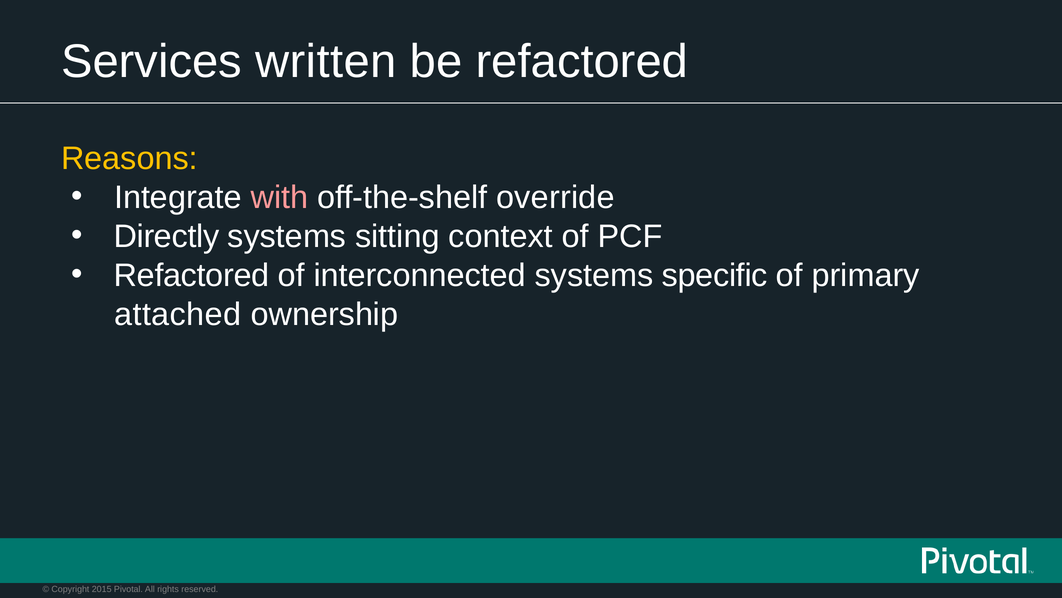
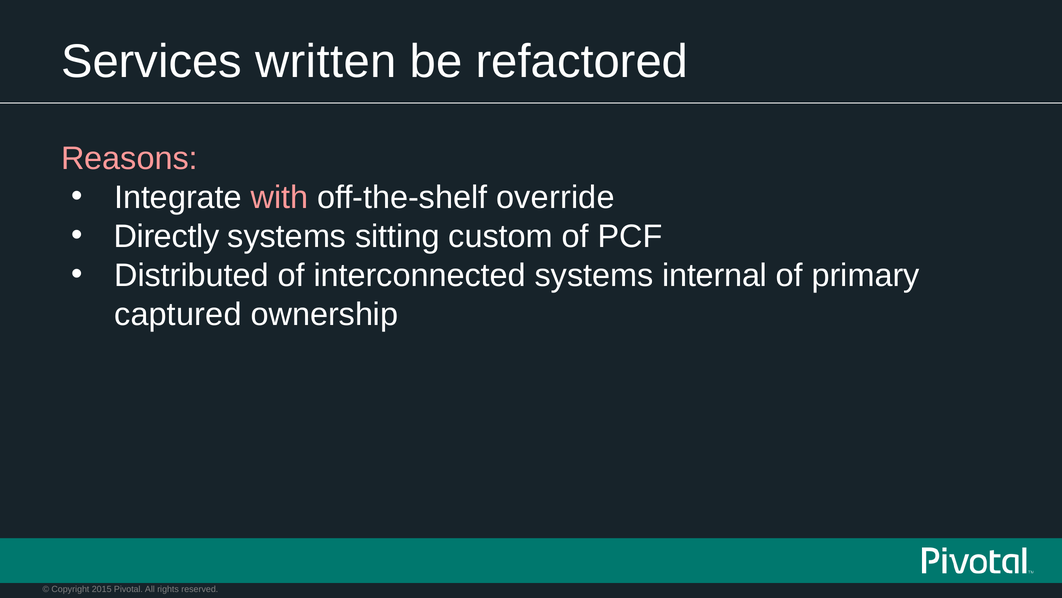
Reasons colour: yellow -> pink (129, 158)
context: context -> custom (501, 236)
Refactored: Refactored -> Distributed (191, 275)
specific: specific -> internal (715, 275)
attached: attached -> captured (178, 314)
